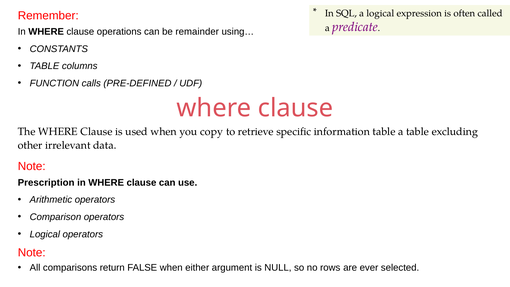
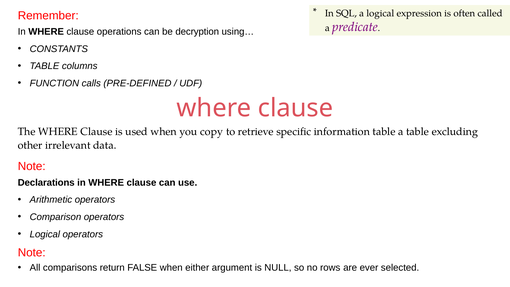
remainder: remainder -> decryption (197, 32)
Prescription: Prescription -> Declarations (46, 182)
